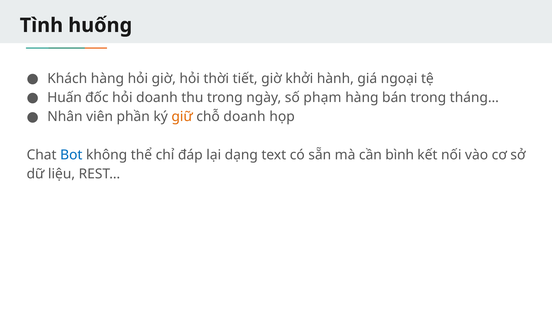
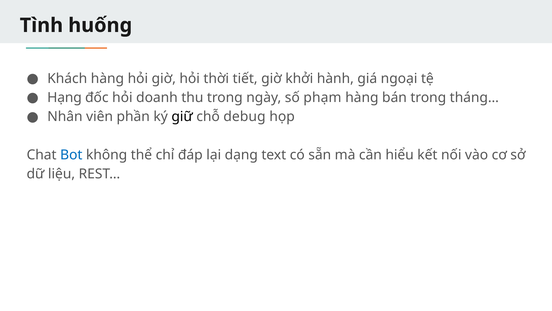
Huấn: Huấn -> Hạng (64, 97)
giữ colour: orange -> black (182, 116)
chỗ doanh: doanh -> debug (245, 116)
bình: bình -> hiểu (400, 155)
